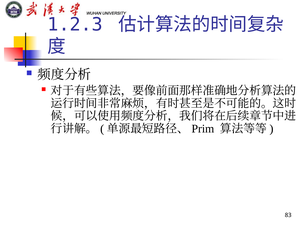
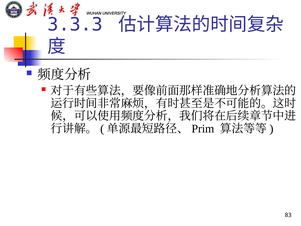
1.2.3: 1.2.3 -> 3.3.3 (75, 24)
